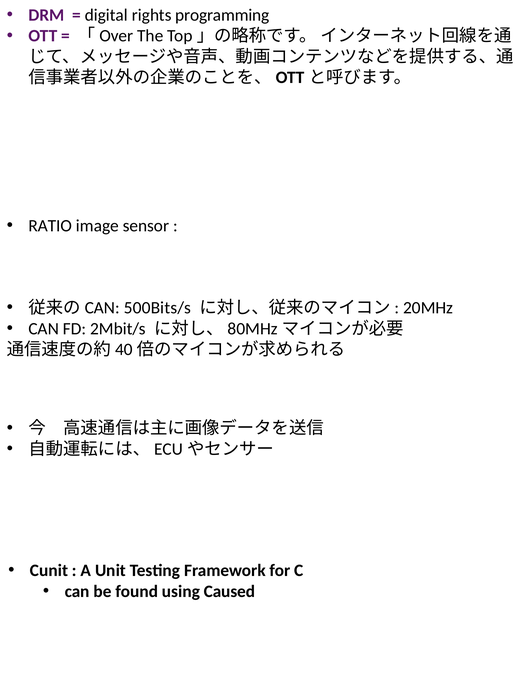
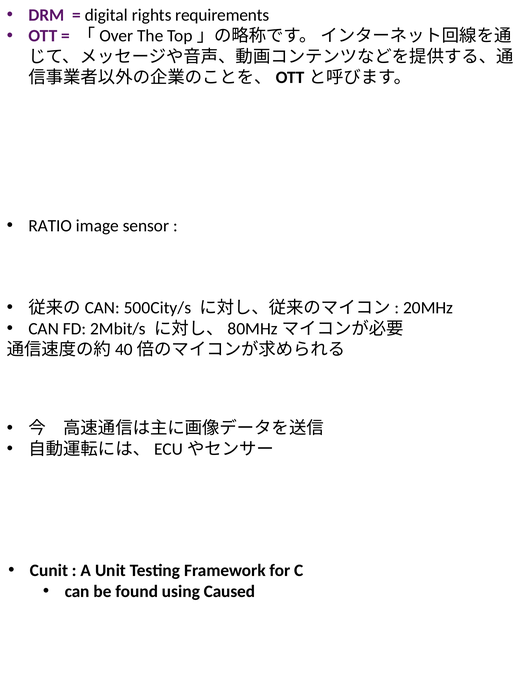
programming: programming -> requirements (222, 15)
500Bits/s: 500Bits/s -> 500City/s (157, 308)
